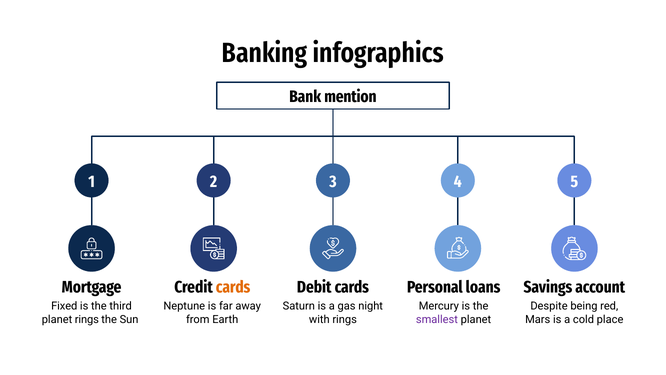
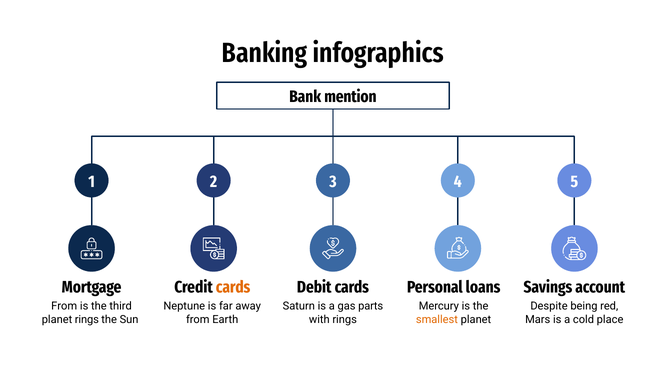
Fixed: Fixed -> From (64, 306)
night: night -> parts (371, 306)
smallest colour: purple -> orange (437, 319)
